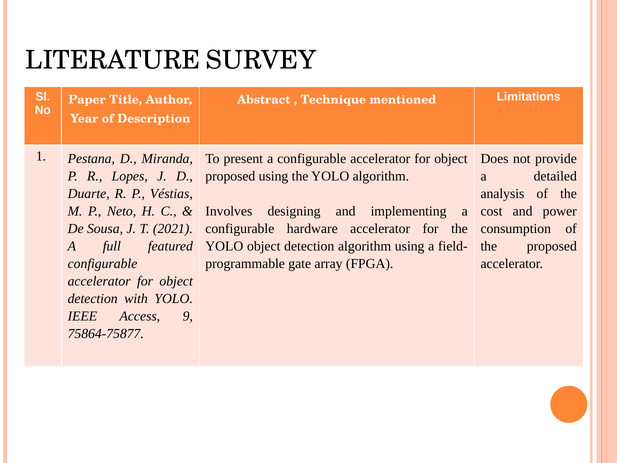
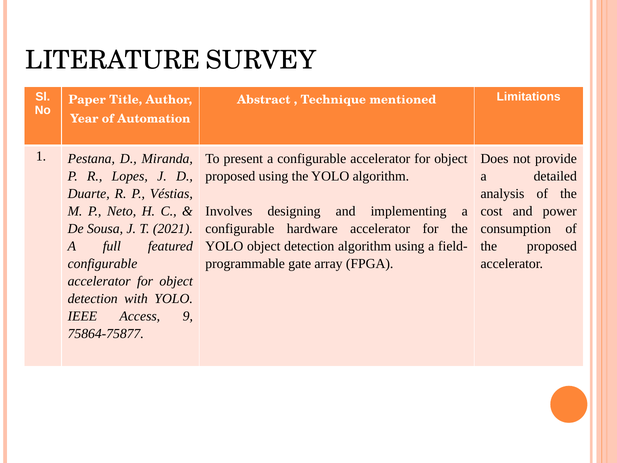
Description: Description -> Automation (154, 119)
